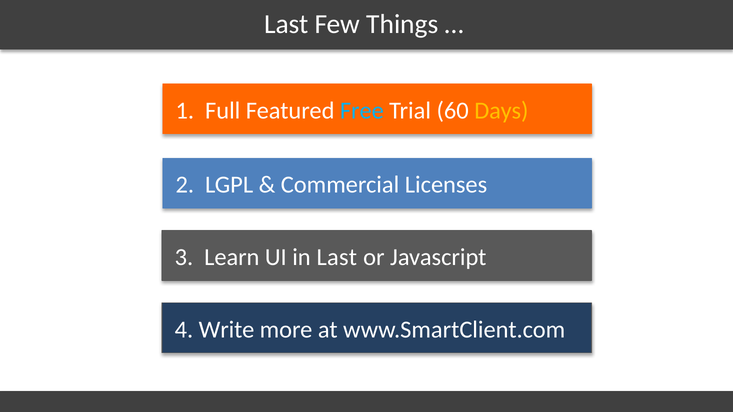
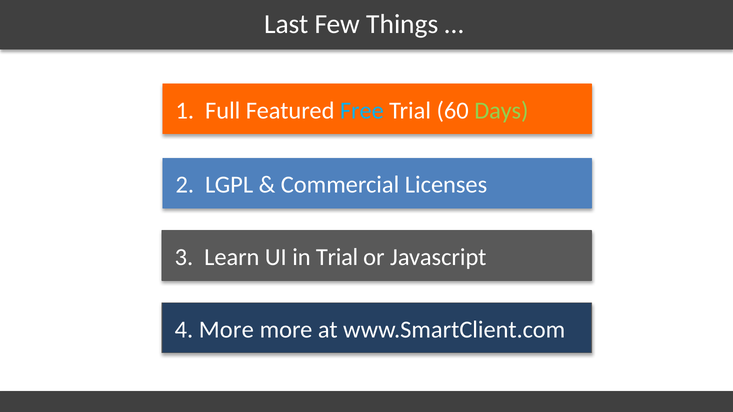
Days colour: yellow -> light green (501, 111)
in Last: Last -> Trial (337, 257)
4 Write: Write -> More (226, 330)
